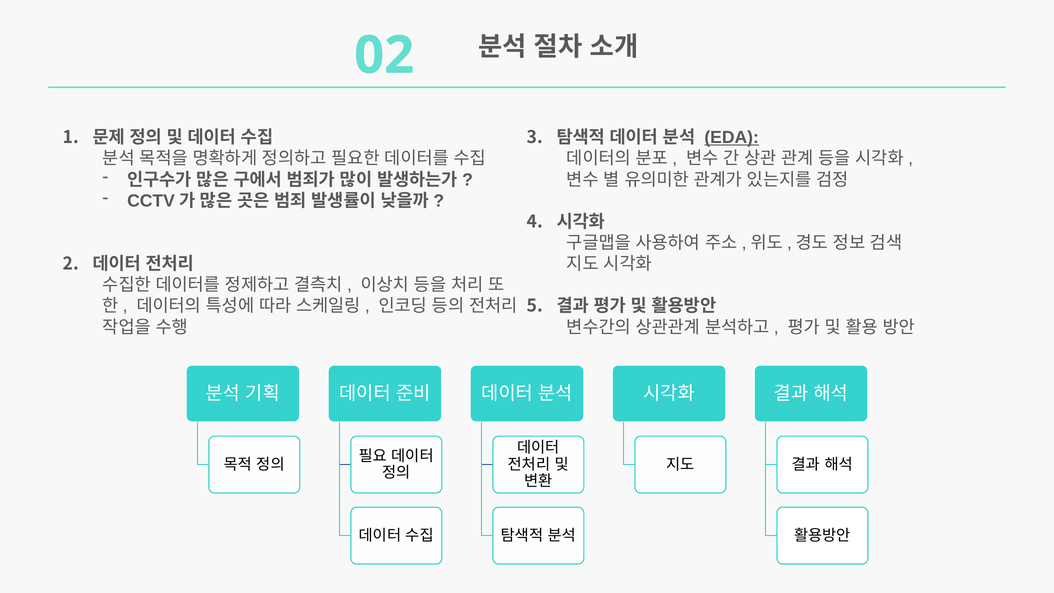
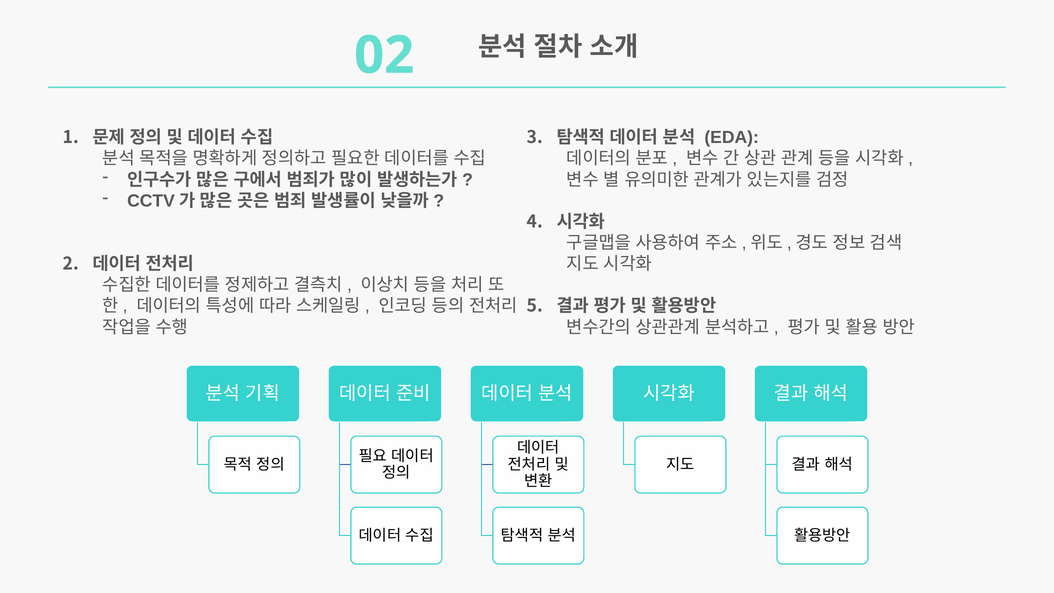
EDA underline: present -> none (732, 138)
